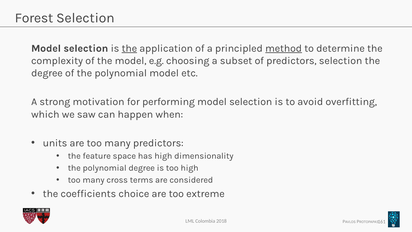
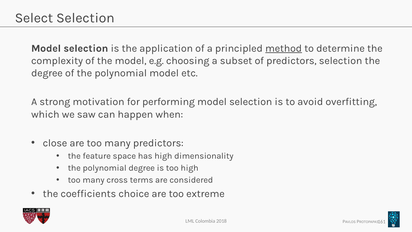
Forest: Forest -> Select (34, 18)
the underline: present -> none (129, 48)
units: units -> close (55, 143)
